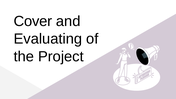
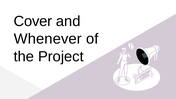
Evaluating: Evaluating -> Whenever (48, 39)
